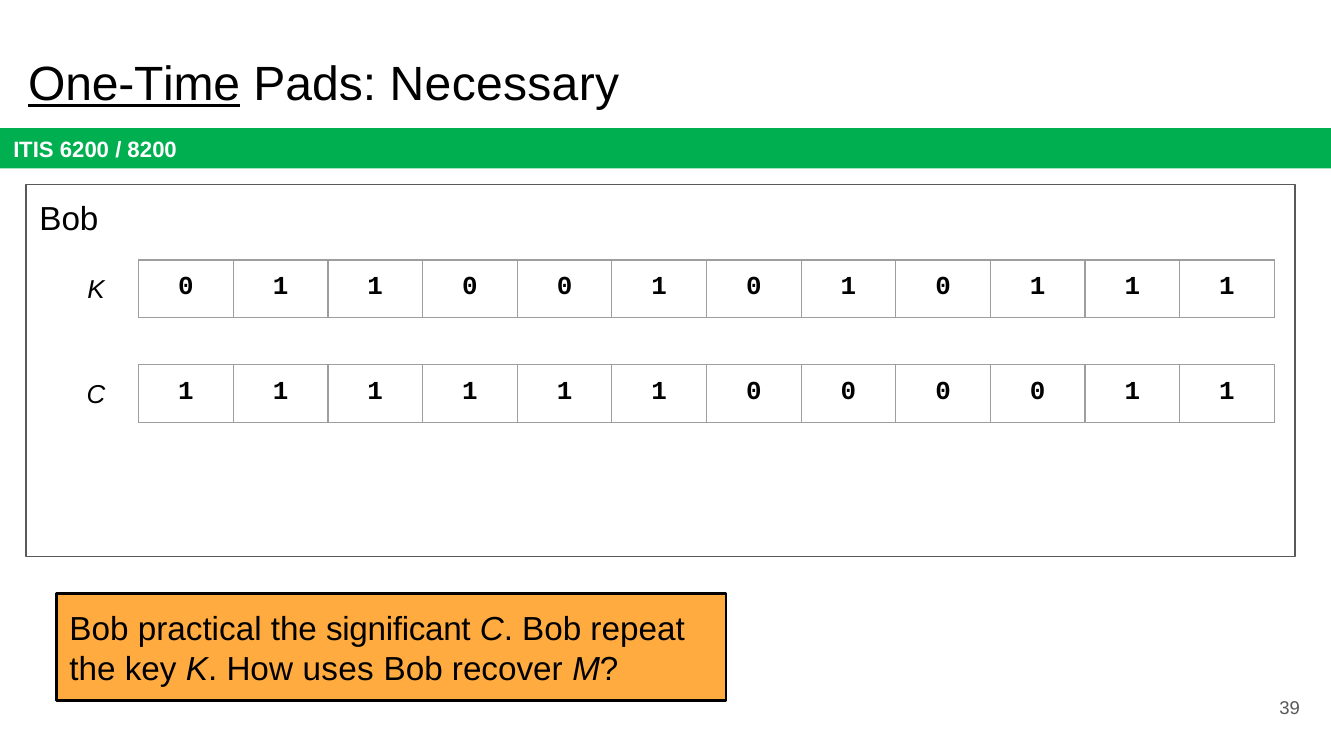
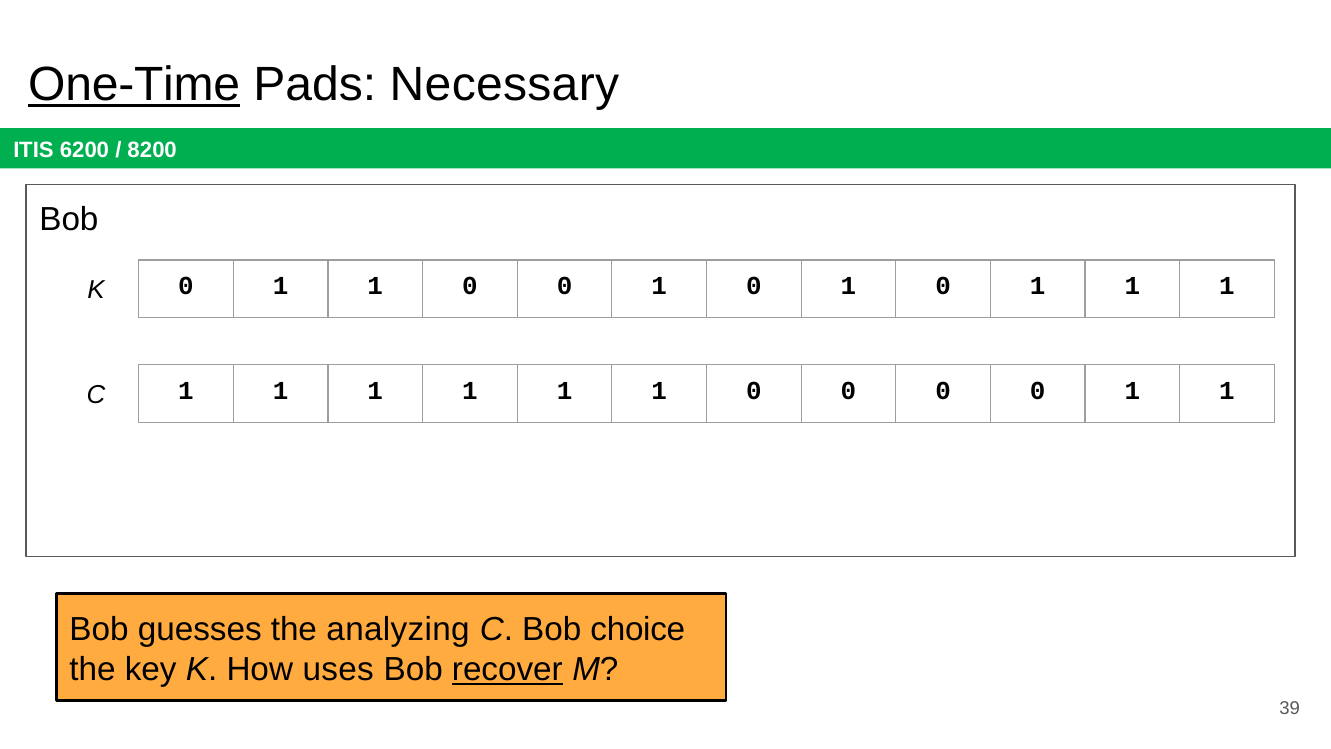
practical: practical -> guesses (200, 629)
significant: significant -> analyzing (398, 629)
repeat: repeat -> choice (638, 629)
recover underline: none -> present (507, 669)
